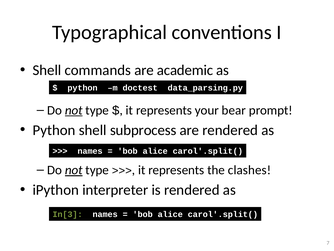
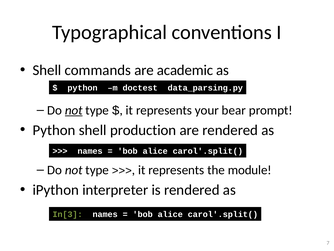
subprocess: subprocess -> production (143, 130)
not underline: present -> none (74, 170)
clashes: clashes -> module (250, 170)
